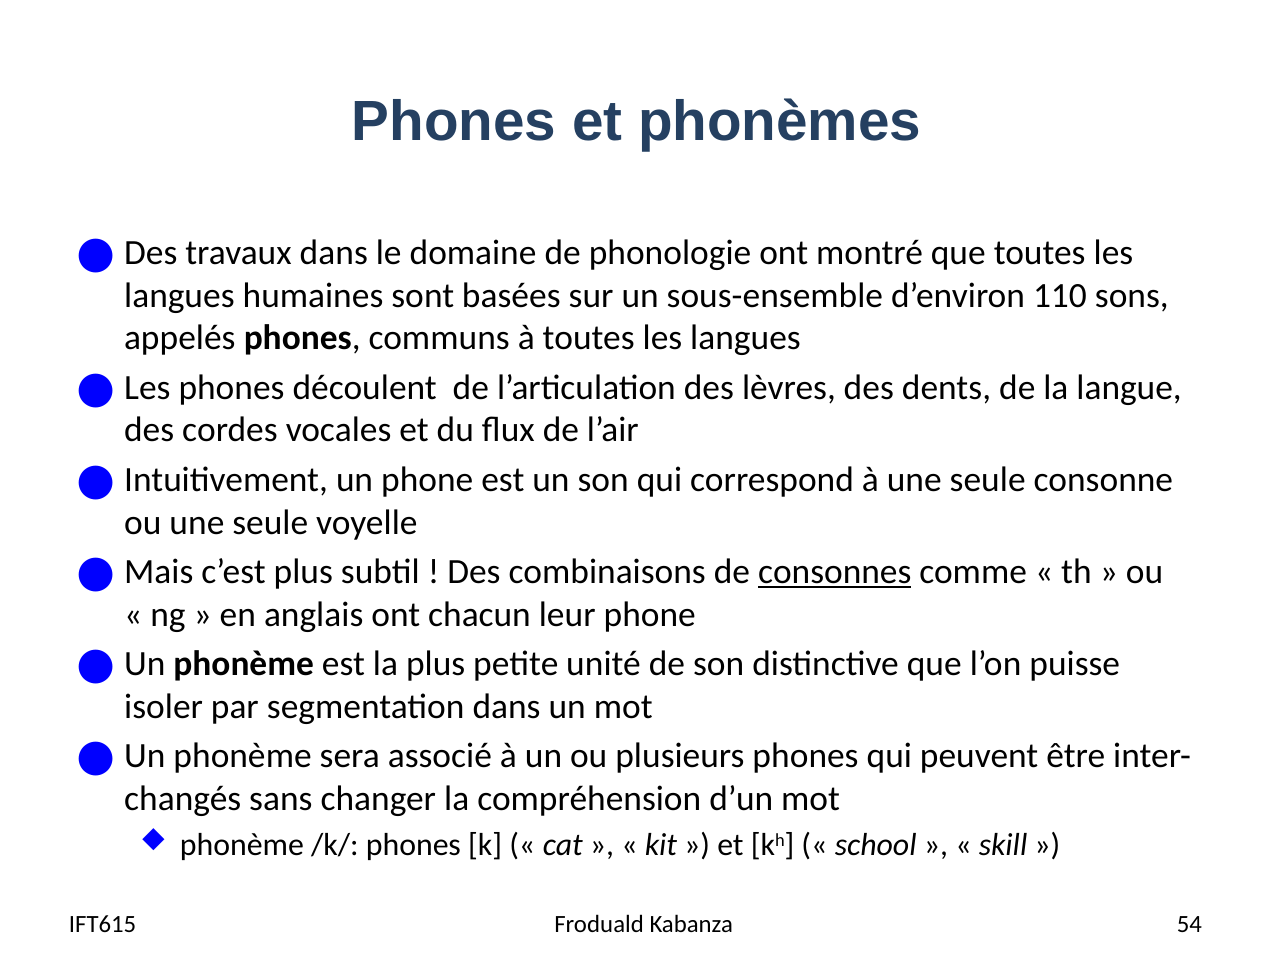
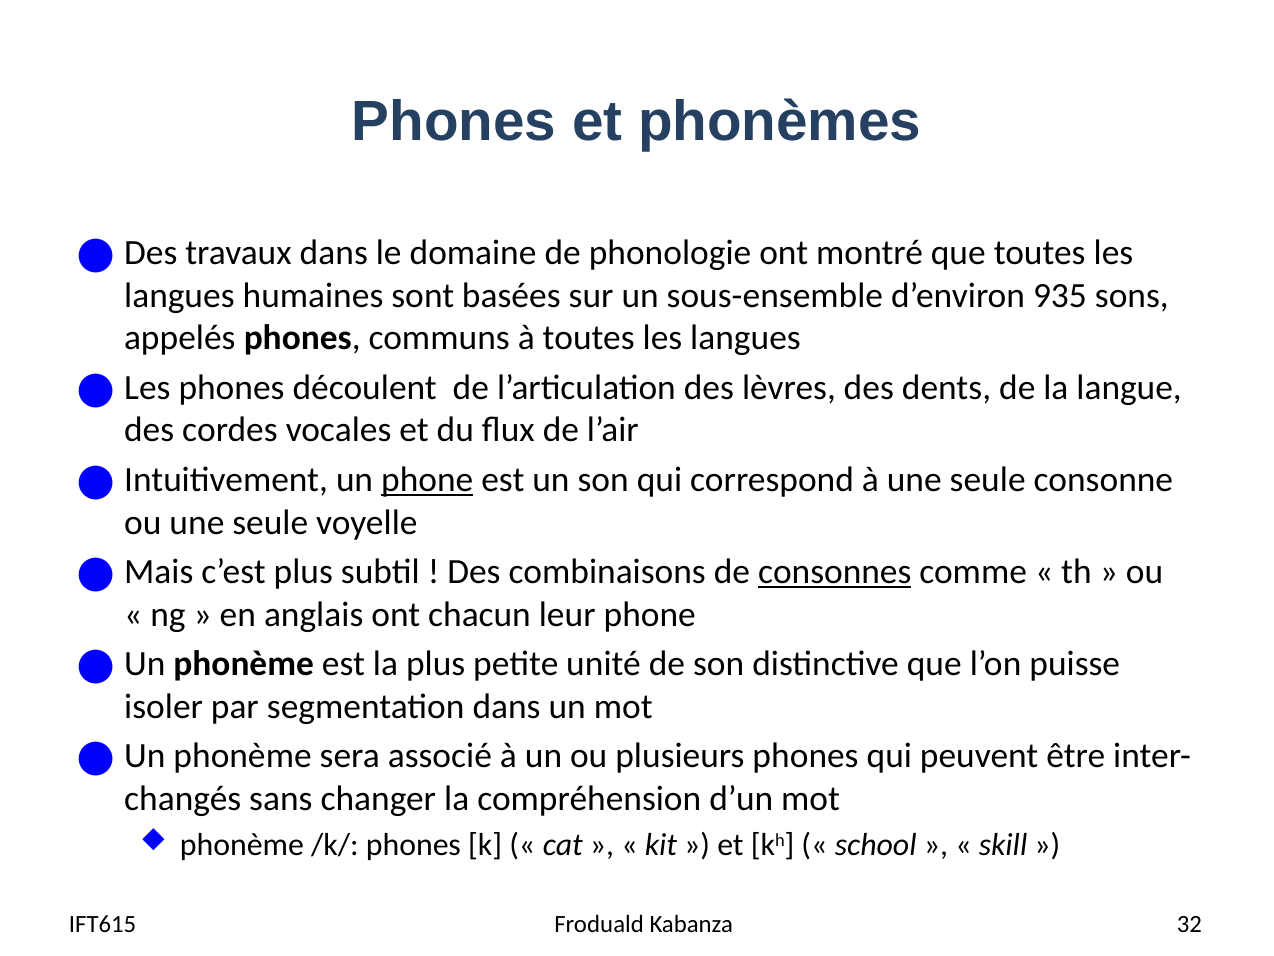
110: 110 -> 935 (1060, 296)
phone underline: none -> present (427, 480)
54: 54 -> 32 (1189, 924)
